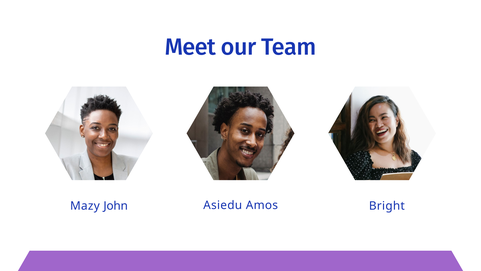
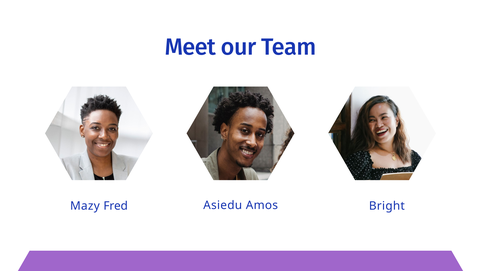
John: John -> Fred (116, 206)
